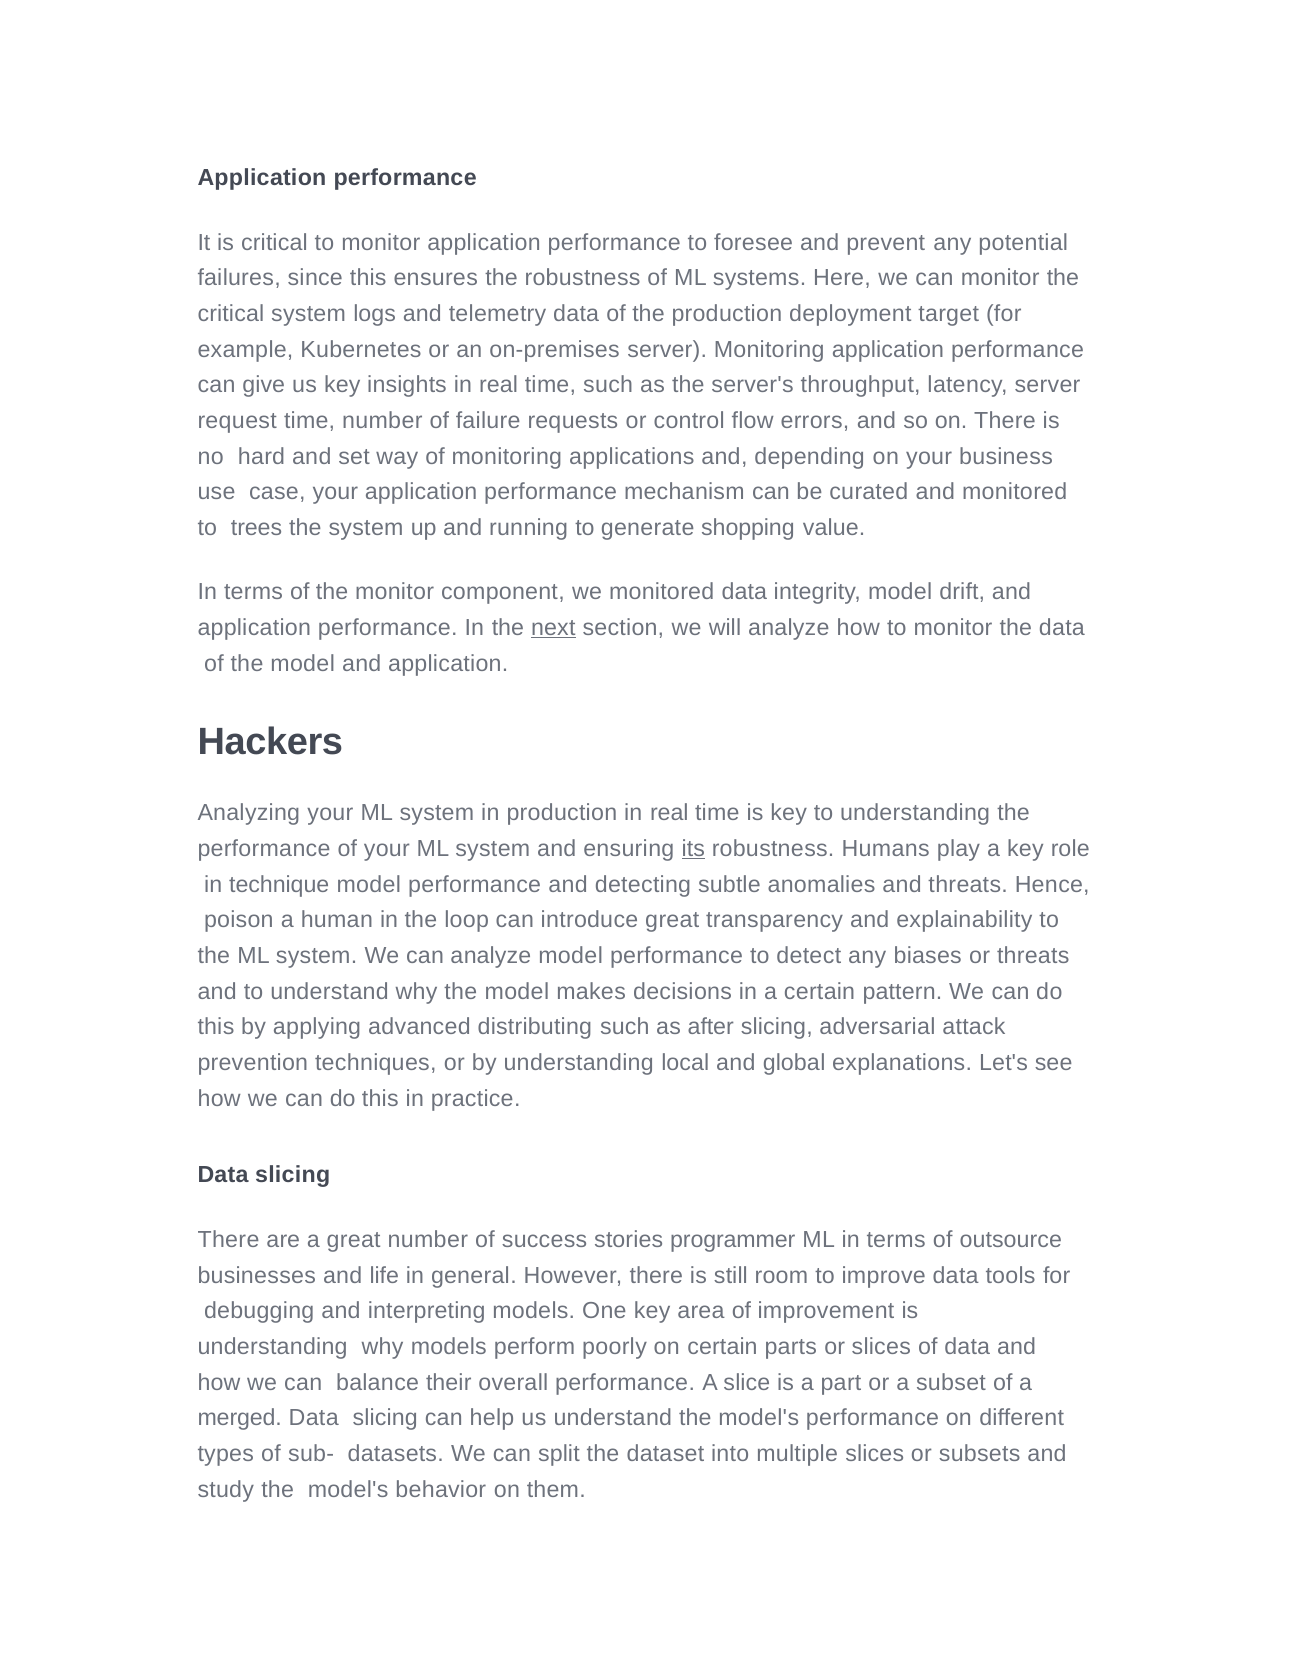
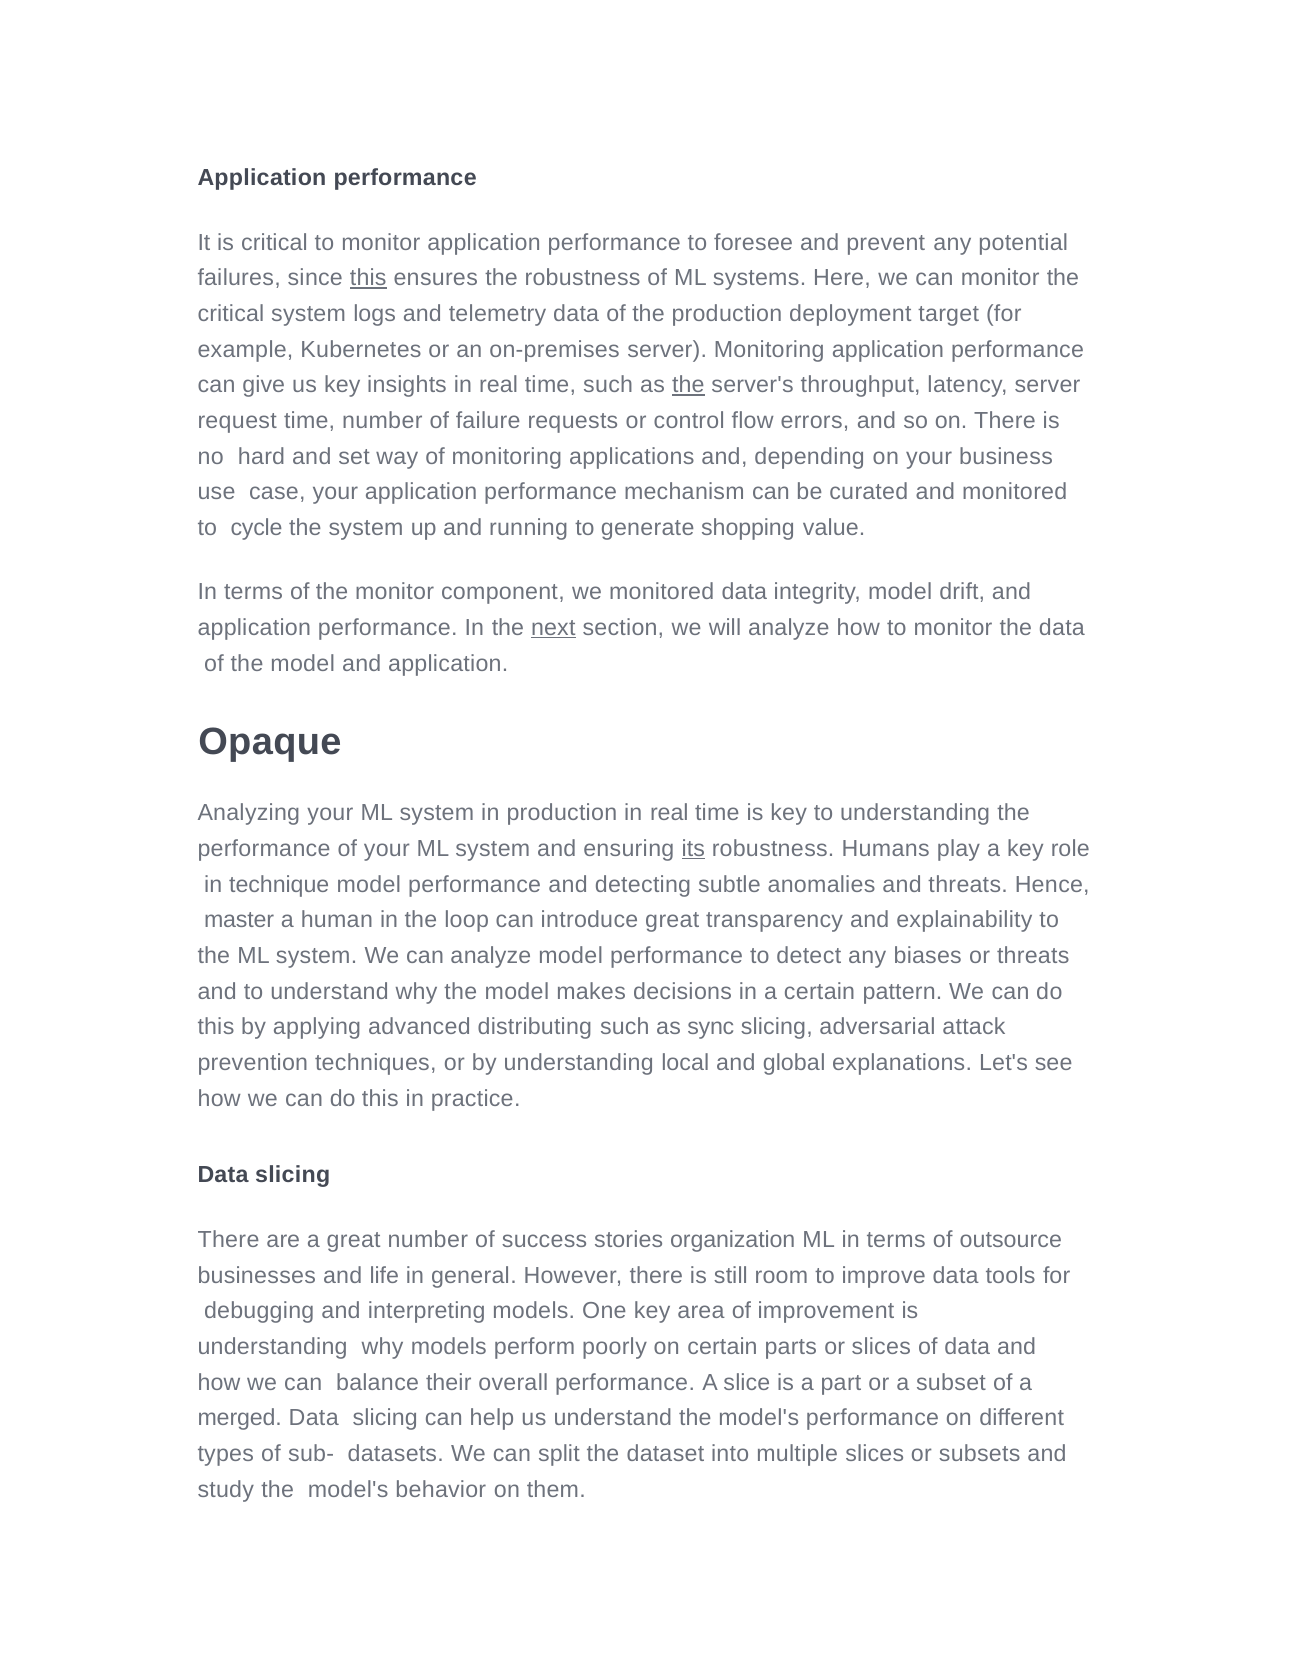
this underline: none -> present (368, 278)
the underline: none -> present (688, 385)
trees: trees -> cycle (257, 528)
Hackers: Hackers -> Opaque (270, 742)
poison: poison -> master (239, 920)
after: after -> sync (711, 1027)
programmer: programmer -> organization (733, 1240)
